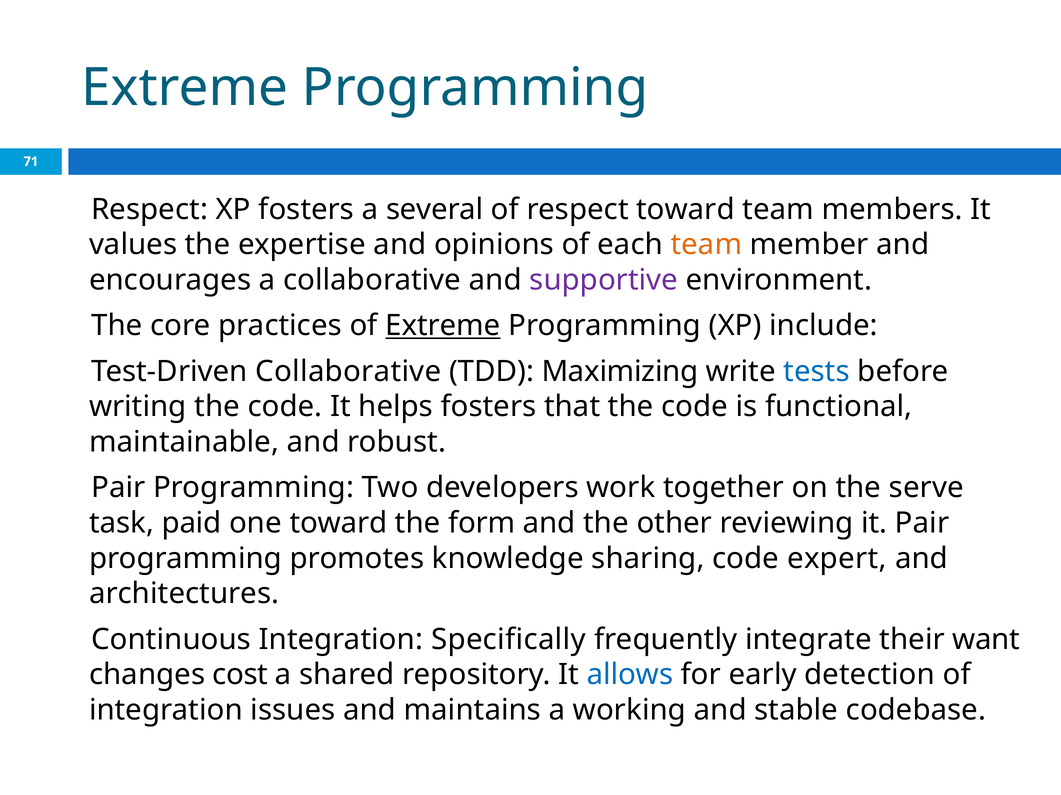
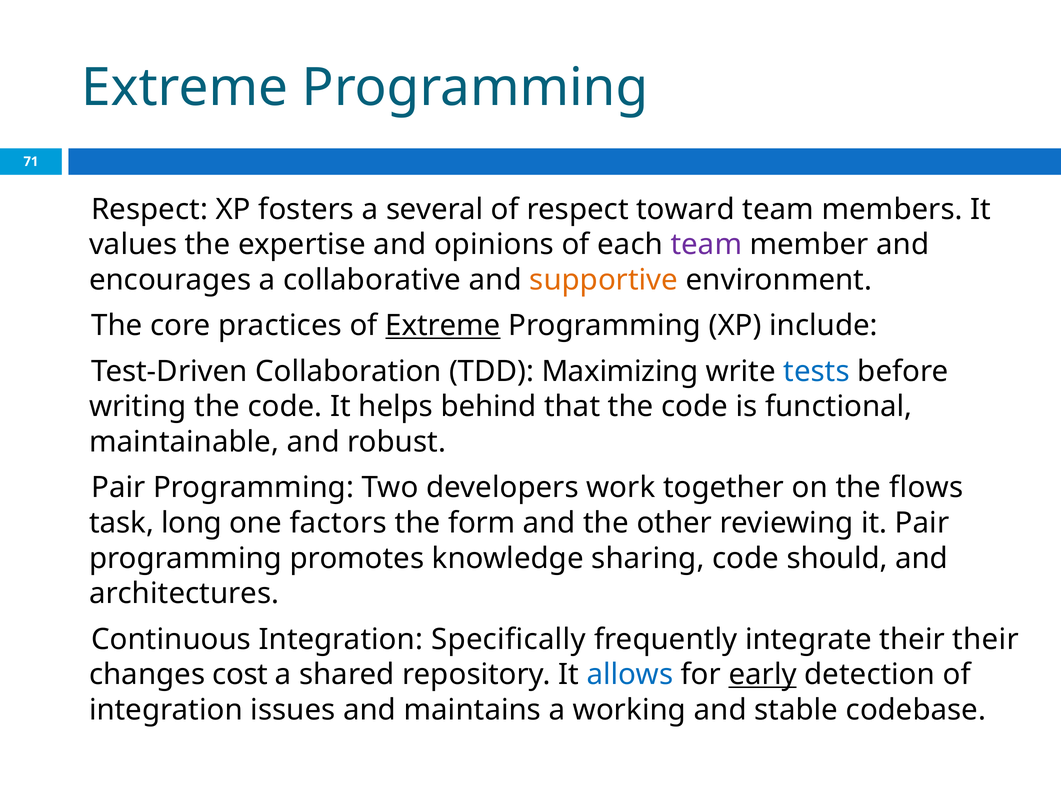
team colour: orange -> purple (706, 245)
supportive colour: purple -> orange (604, 280)
Collaborative: Collaborative -> Collaboration (349, 372)
helps fosters: fosters -> behind (489, 407)
serve: serve -> flows (926, 488)
paid: paid -> long (192, 523)
one toward: toward -> factors (338, 523)
expert: expert -> should (837, 559)
their want: want -> their (986, 640)
early underline: none -> present (763, 675)
